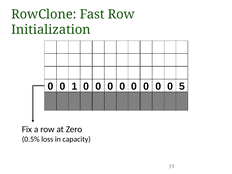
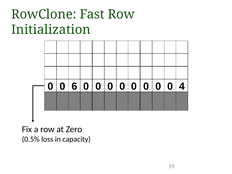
1: 1 -> 6 (74, 86)
5: 5 -> 4 (182, 86)
